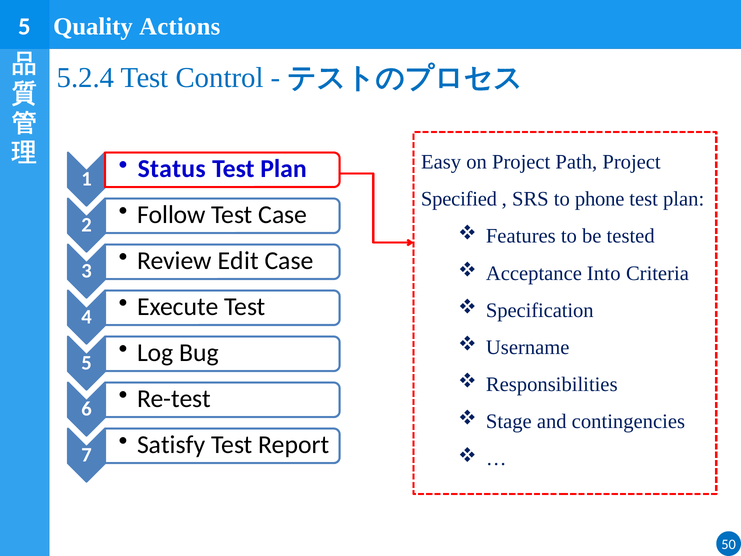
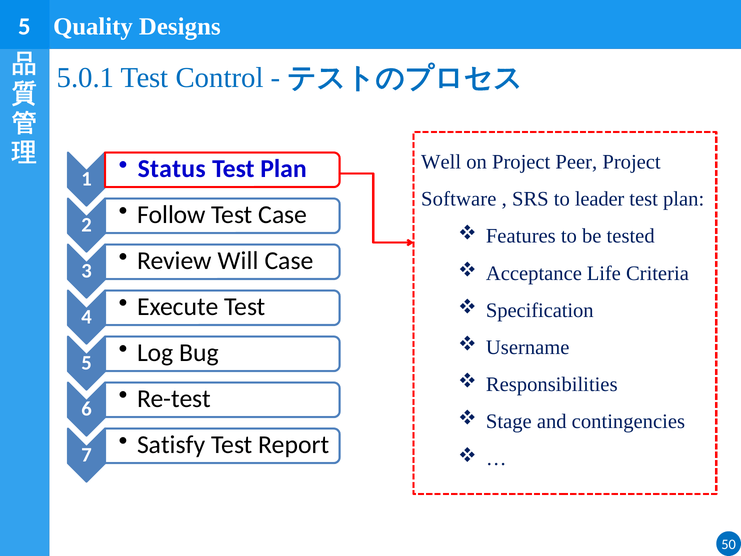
Actions: Actions -> Designs (180, 27)
5.2.4: 5.2.4 -> 5.0.1 (86, 78)
Easy: Easy -> Well (441, 162)
Path: Path -> Peer (576, 162)
Specified: Specified -> Software (459, 199)
phone: phone -> leader (600, 199)
Into: Into -> Life (604, 273)
Edit: Edit -> Will (238, 261)
